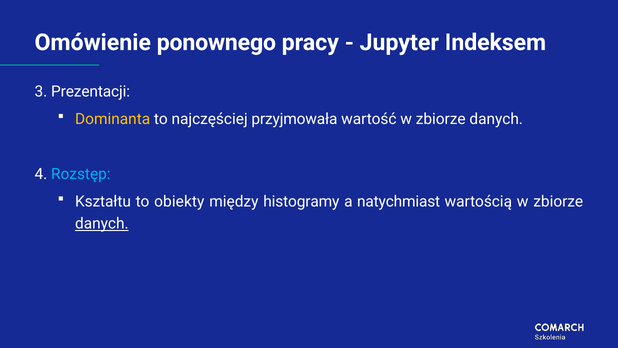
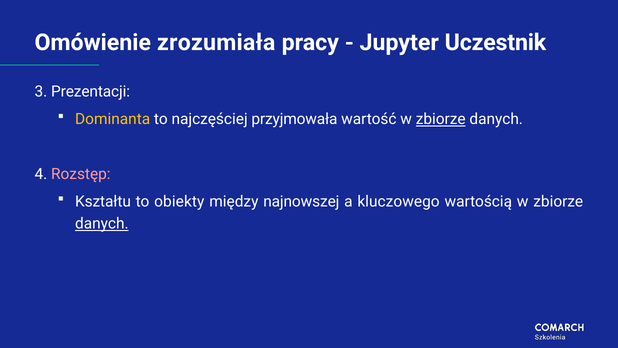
ponownego: ponownego -> zrozumiała (216, 42)
Indeksem: Indeksem -> Uczestnik (495, 42)
zbiorze underline: none -> present (441, 119)
Rozstęp colour: light blue -> pink (81, 174)
histogramy: histogramy -> najnowszej (301, 201)
natychmiast: natychmiast -> kluczowego (399, 201)
